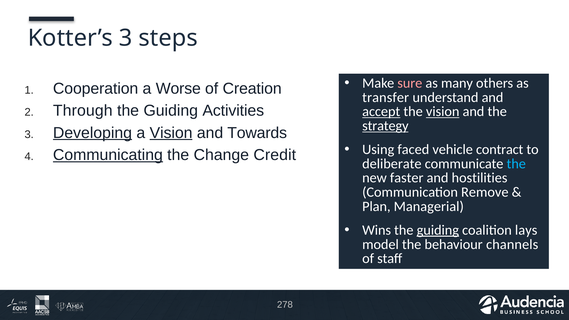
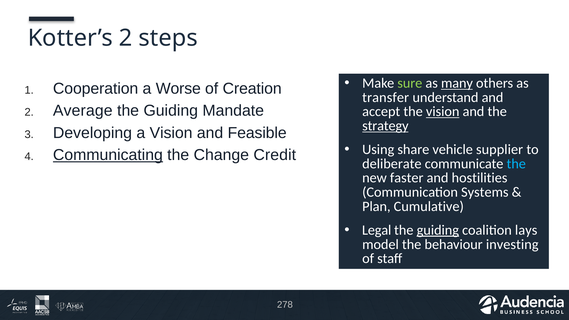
Kotter’s 3: 3 -> 2 (126, 38)
sure colour: pink -> light green (410, 83)
many underline: none -> present (457, 83)
accept underline: present -> none (381, 112)
Through: Through -> Average (83, 111)
Activities: Activities -> Mandate (233, 111)
Developing underline: present -> none (92, 133)
Vision underline: present -> none (171, 133)
Towards: Towards -> Feasible (257, 133)
faced: faced -> share (413, 150)
contract: contract -> supplier (500, 150)
Remove: Remove -> Systems (485, 192)
Managerial: Managerial -> Cumulative (429, 206)
Wins: Wins -> Legal (377, 230)
channels: channels -> investing (512, 244)
